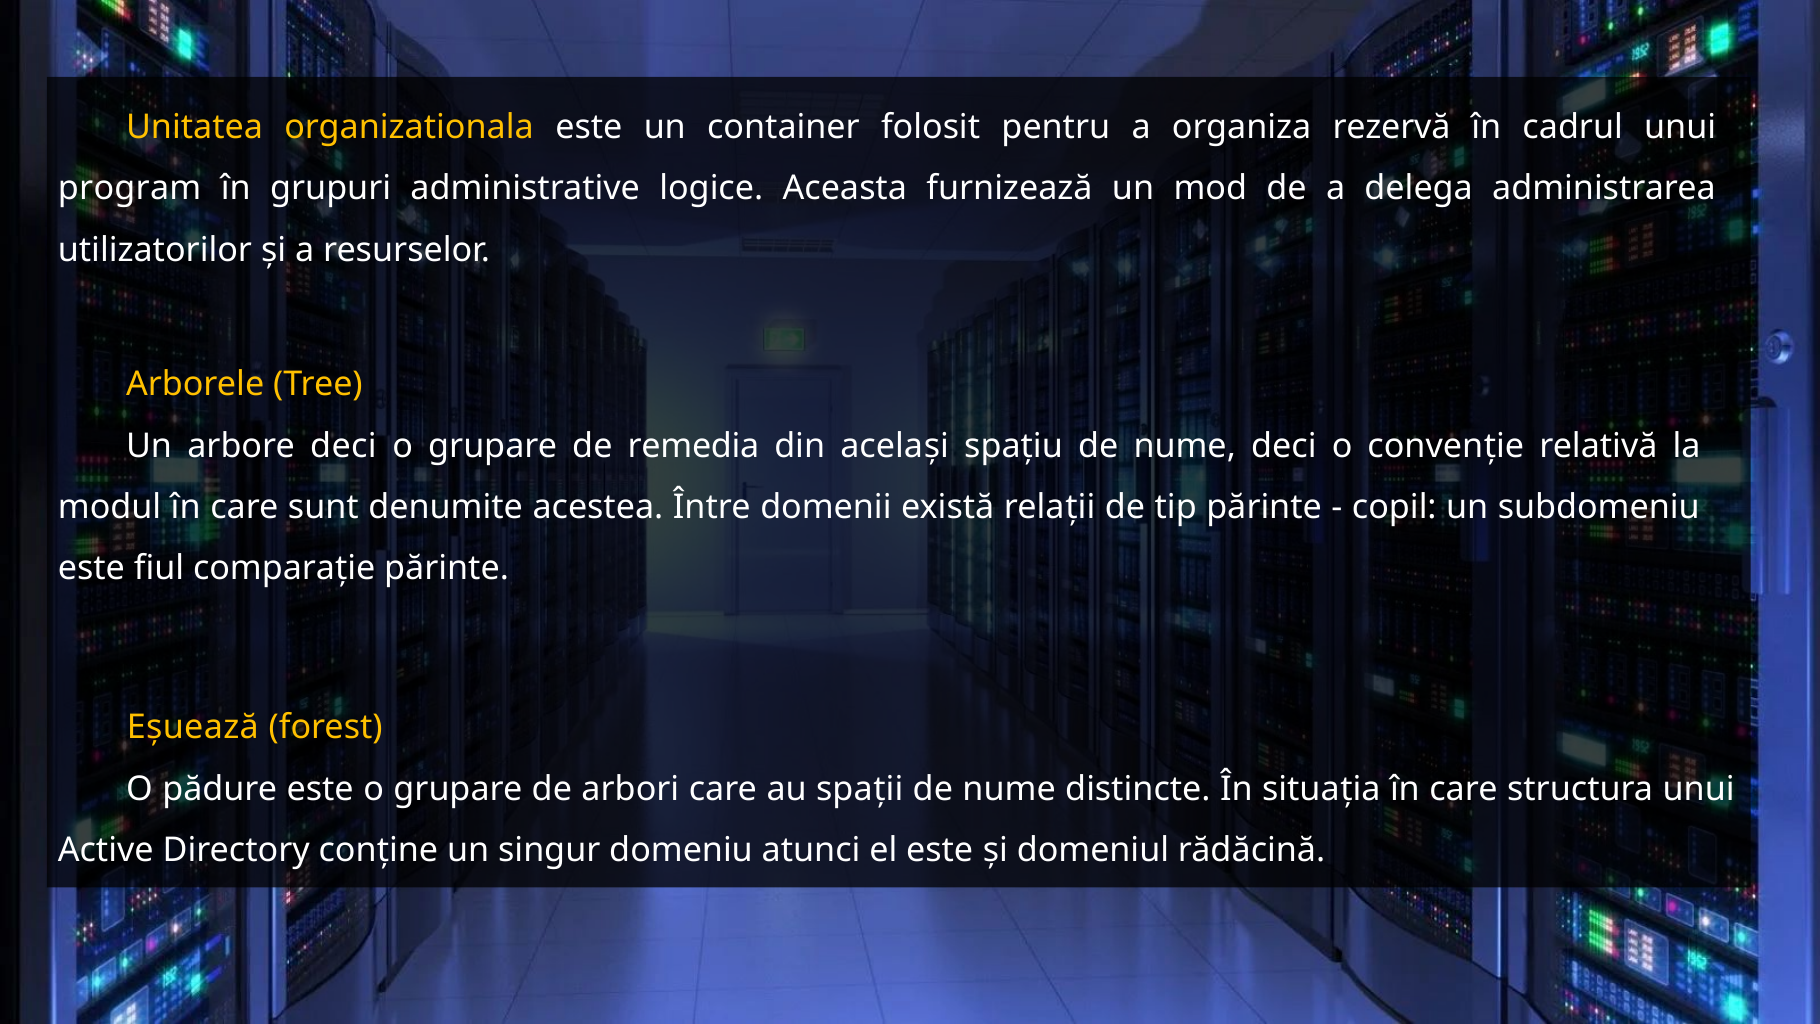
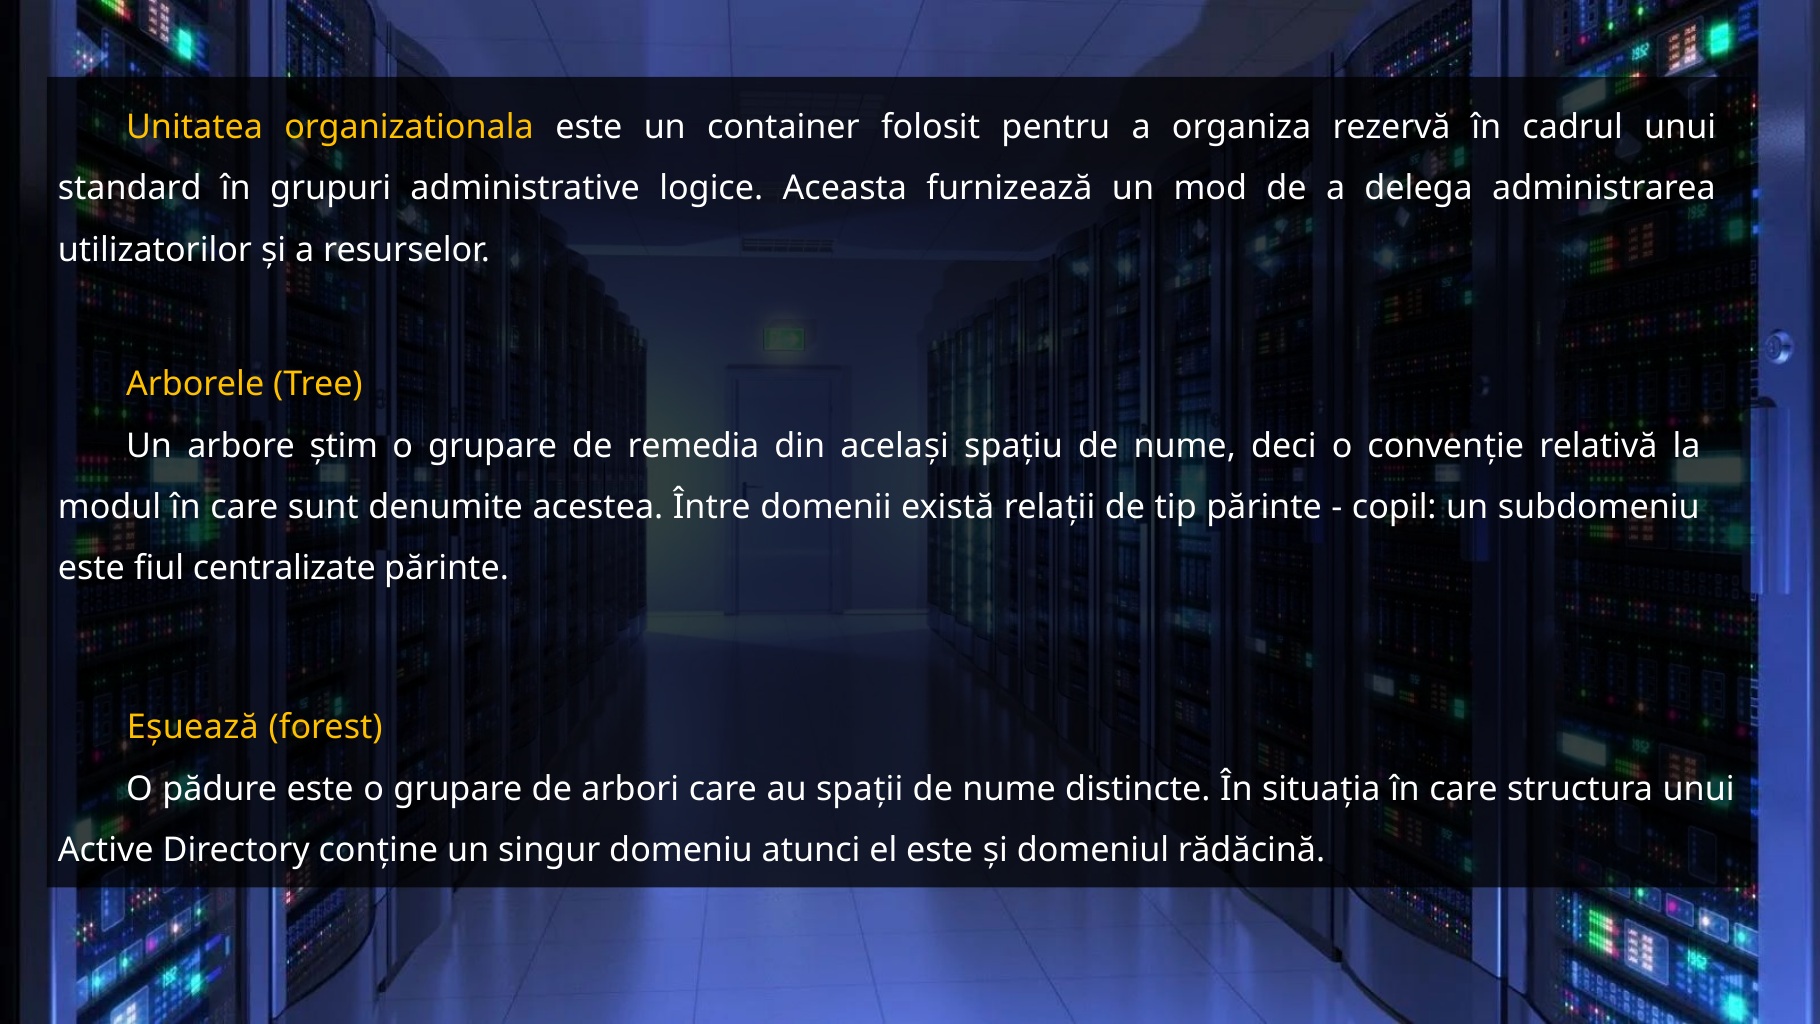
program: program -> standard (130, 188)
arbore deci: deci -> știm (344, 446)
comparație: comparație -> centralizate (284, 569)
